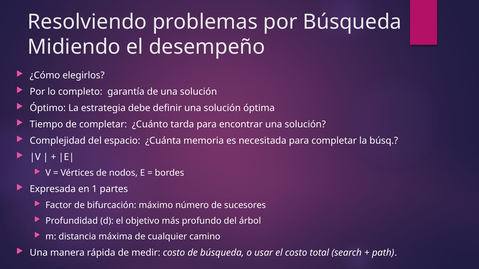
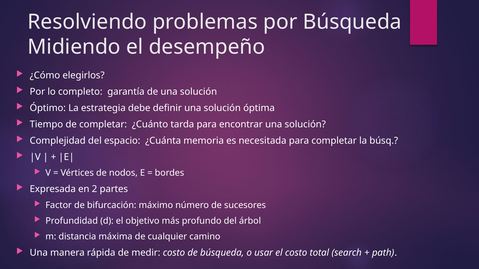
1: 1 -> 2 (95, 189)
